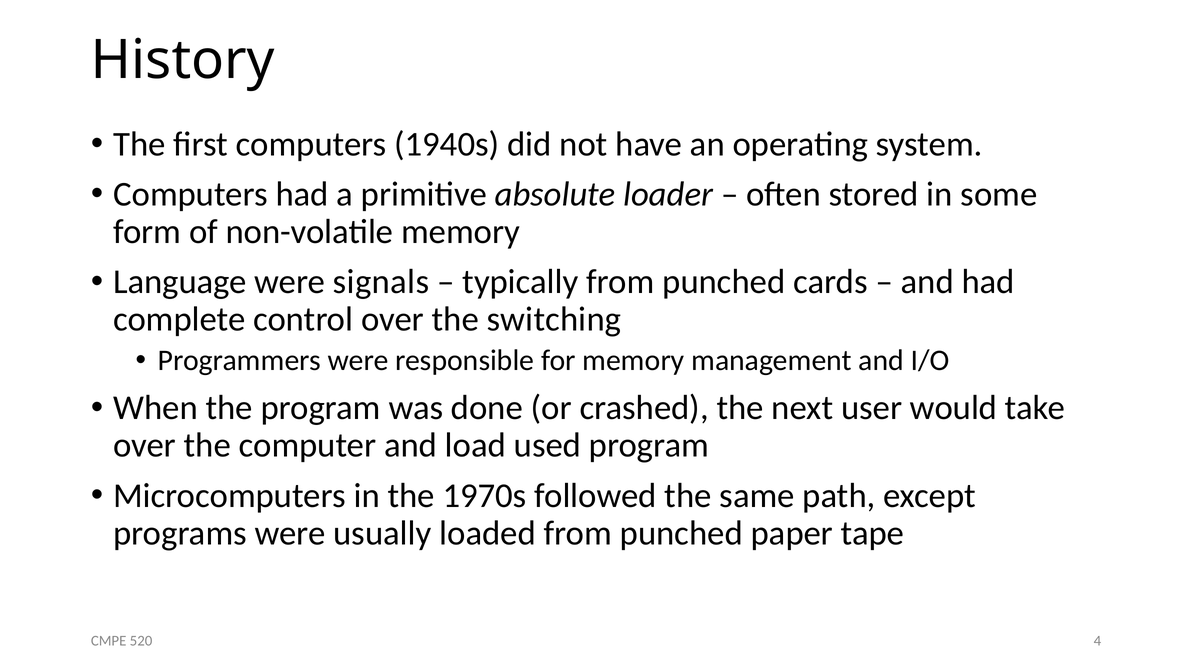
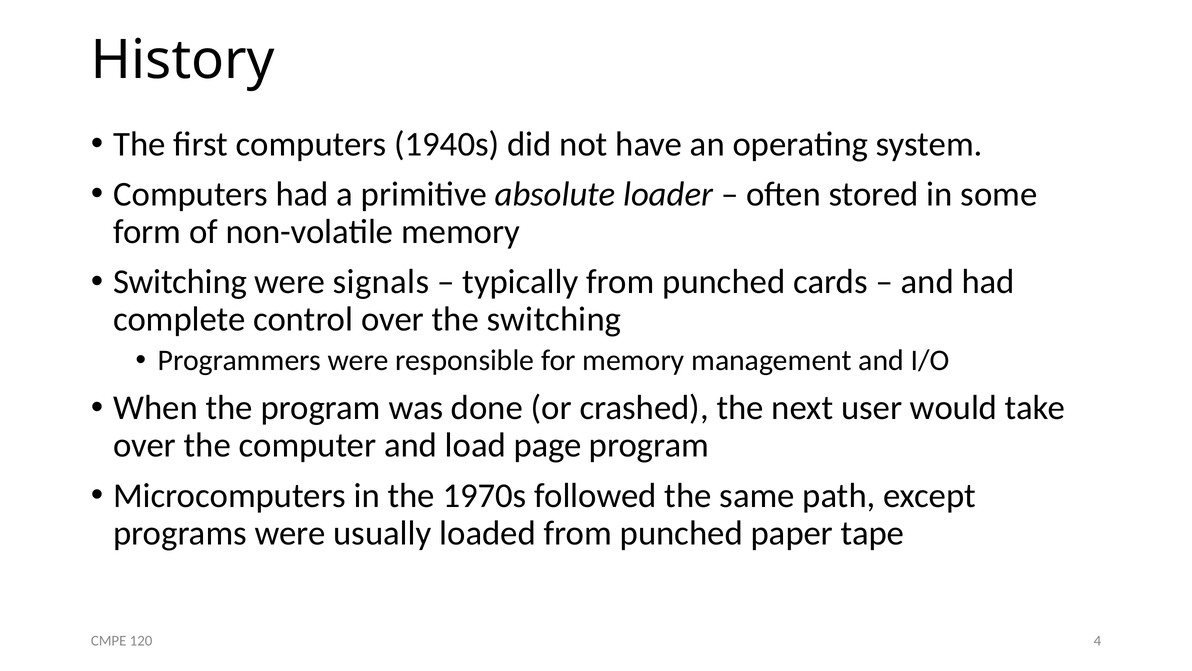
Language: Language -> Switching (180, 282)
used: used -> page (548, 445)
520: 520 -> 120 (141, 640)
